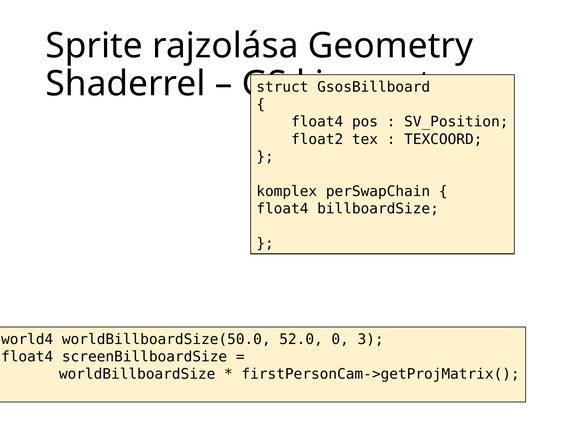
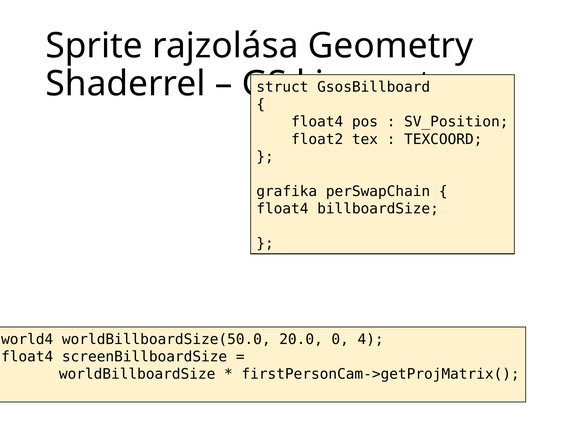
komplex: komplex -> grafika (287, 191)
52.0: 52.0 -> 20.0 (301, 339)
3: 3 -> 4 (371, 339)
